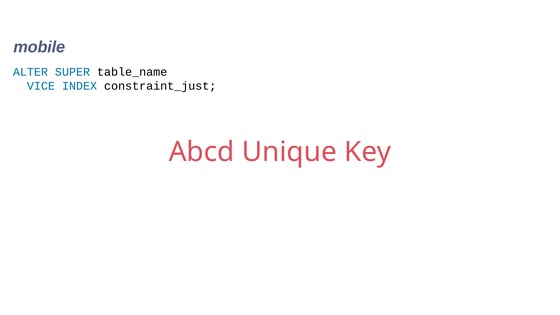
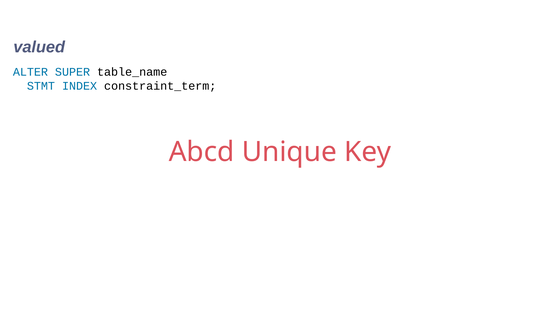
mobile: mobile -> valued (39, 47)
VICE: VICE -> STMT (41, 86)
constraint_just: constraint_just -> constraint_term (160, 86)
